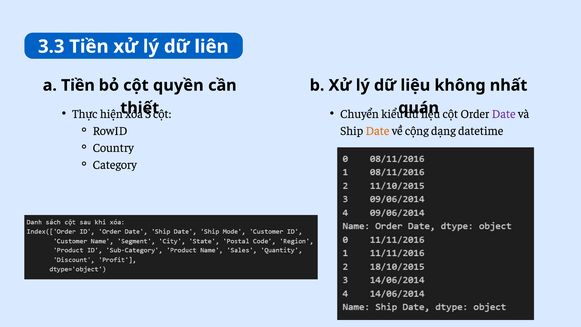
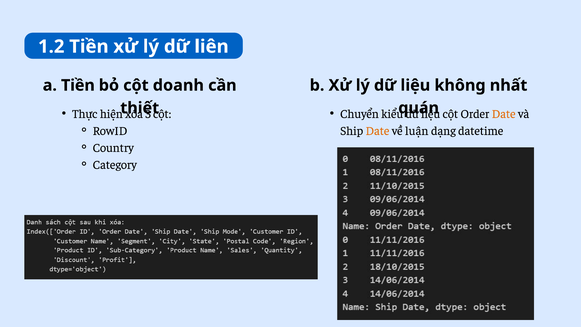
3.3: 3.3 -> 1.2 (51, 47)
quyền: quyền -> doanh (178, 85)
Date colour: purple -> orange (504, 114)
cộng: cộng -> luận (417, 131)
